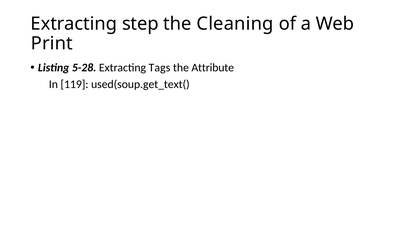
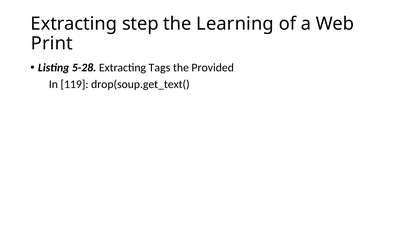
Cleaning: Cleaning -> Learning (235, 24)
Attribute: Attribute -> Provided (213, 68)
used(soup.get_text(: used(soup.get_text( -> drop(soup.get_text( (140, 84)
